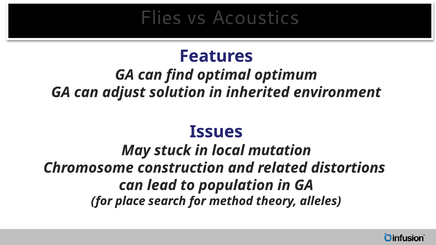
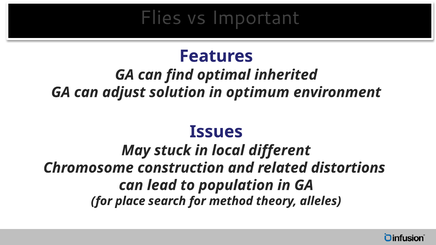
Acoustics: Acoustics -> Important (256, 18)
optimum: optimum -> inherited (286, 75)
inherited: inherited -> optimum (258, 92)
mutation: mutation -> different (279, 151)
